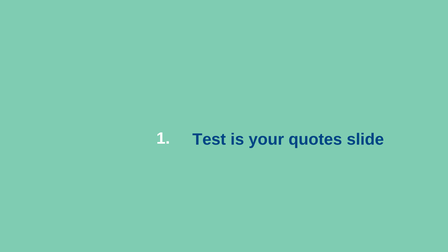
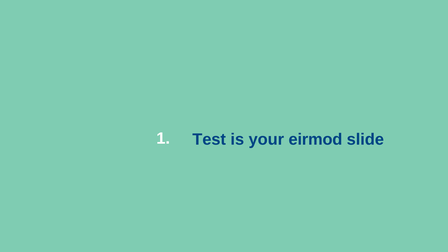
quotes: quotes -> eirmod (315, 140)
